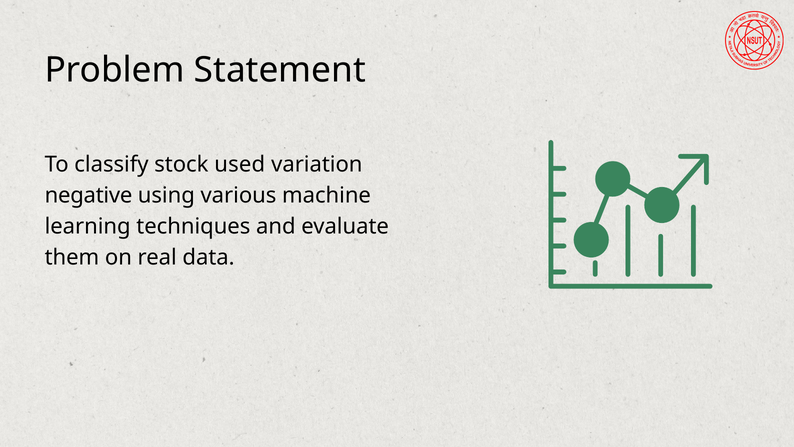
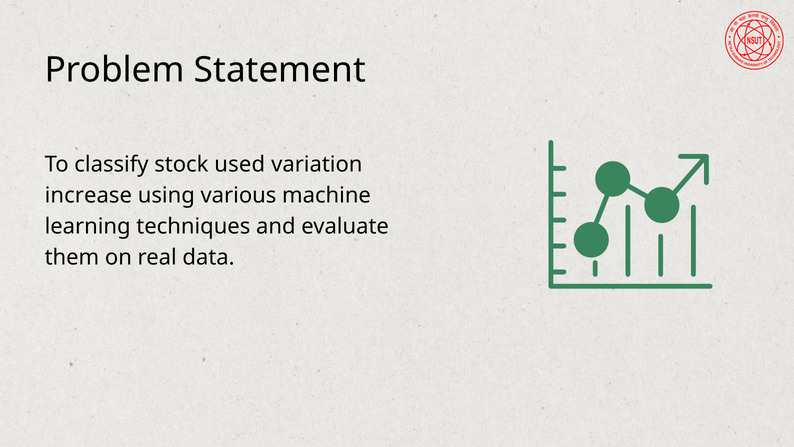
negative: negative -> increase (88, 195)
